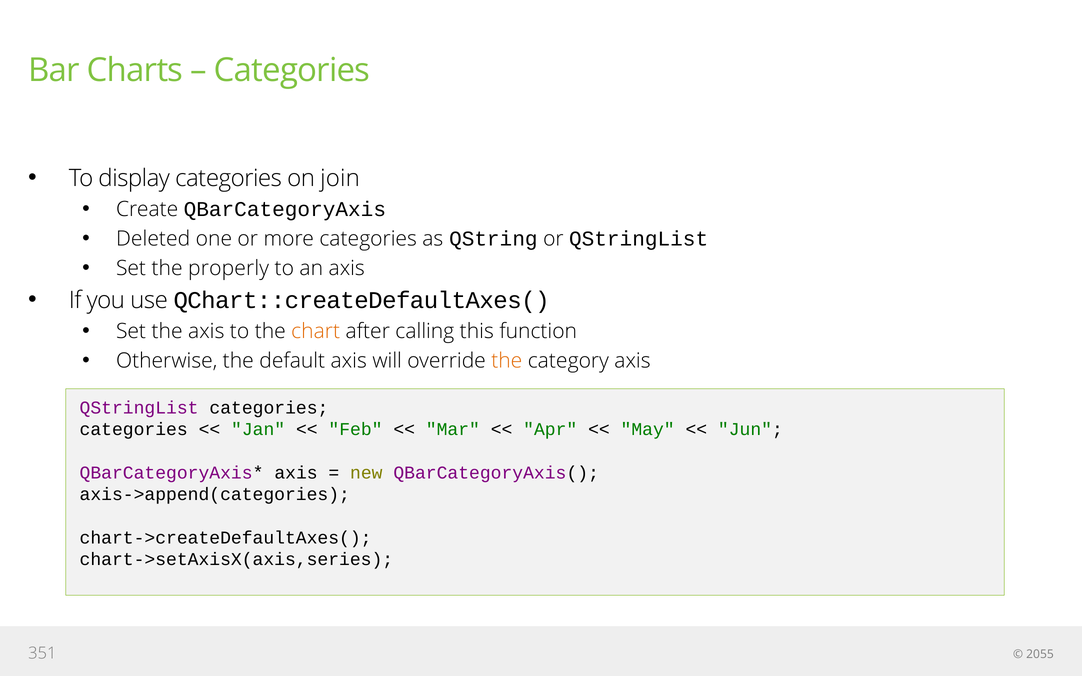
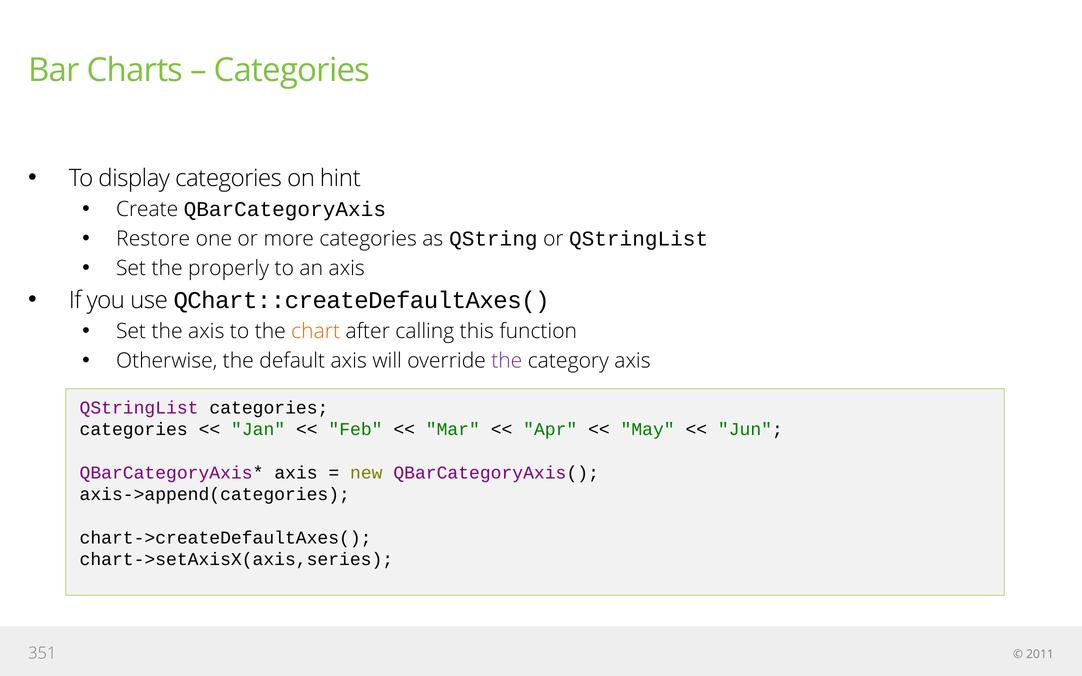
join: join -> hint (340, 178)
Deleted: Deleted -> Restore (153, 239)
the colour: orange -> purple (507, 361)
2055: 2055 -> 2011 (1040, 655)
